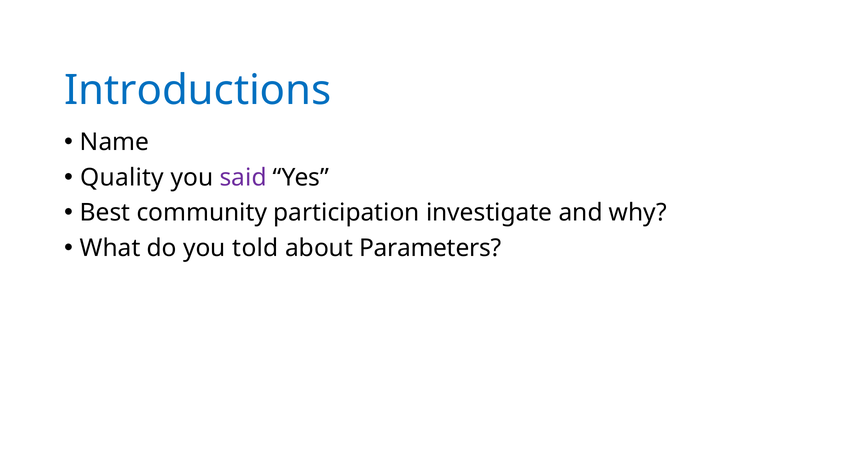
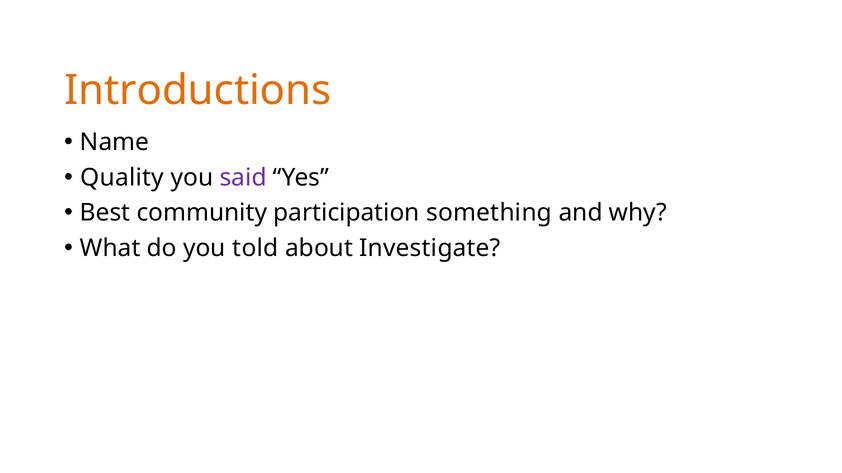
Introductions colour: blue -> orange (198, 91)
investigate: investigate -> something (489, 213)
Parameters: Parameters -> Investigate (430, 248)
